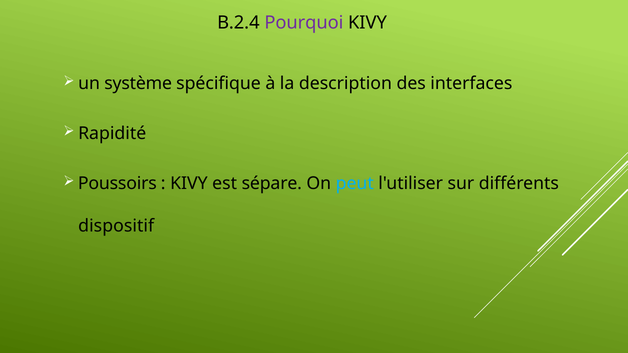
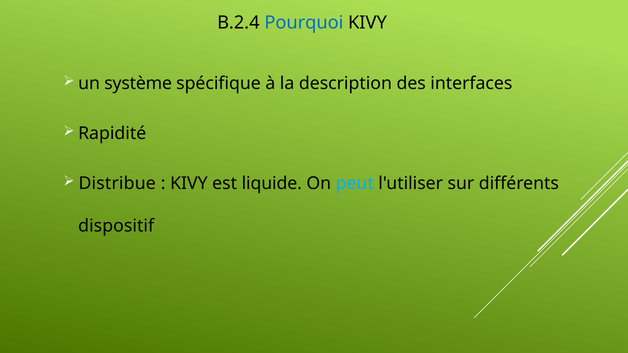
Pourquoi colour: purple -> blue (304, 22)
Poussoirs: Poussoirs -> Distribue (117, 184)
sépare: sépare -> liquide (272, 184)
